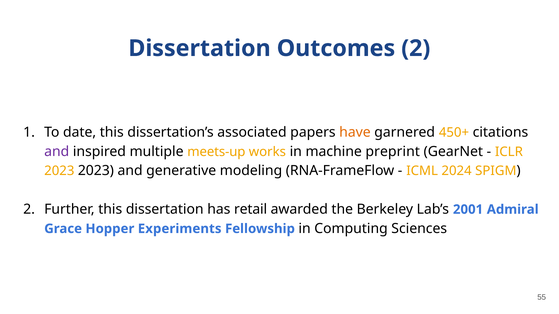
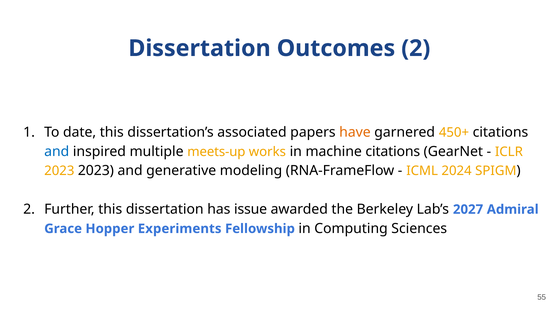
and colour: purple -> blue (57, 152)
machine preprint: preprint -> citations (393, 152)
retail: retail -> issue (251, 209)
2001: 2001 -> 2027 (468, 210)
